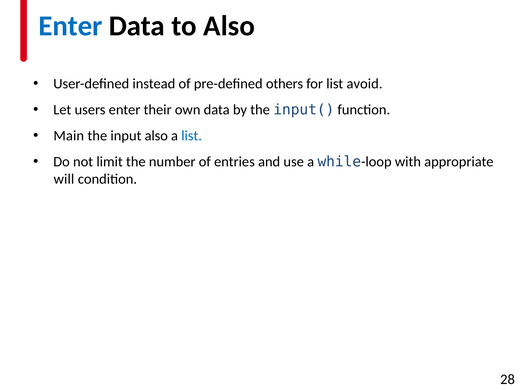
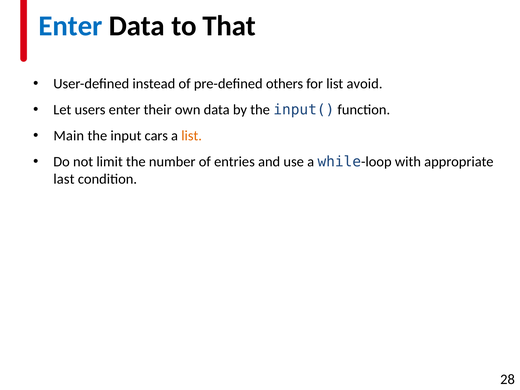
to Also: Also -> That (229, 26)
input also: also -> cars (156, 136)
list colour: blue -> orange (192, 136)
will: will -> last (64, 179)
